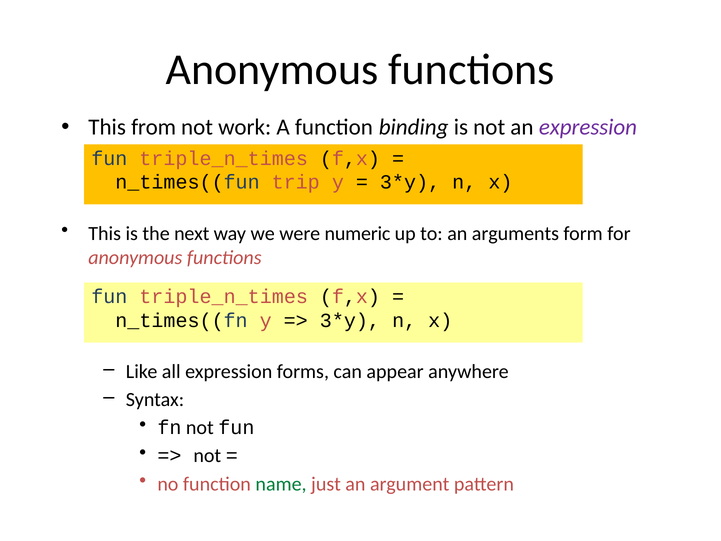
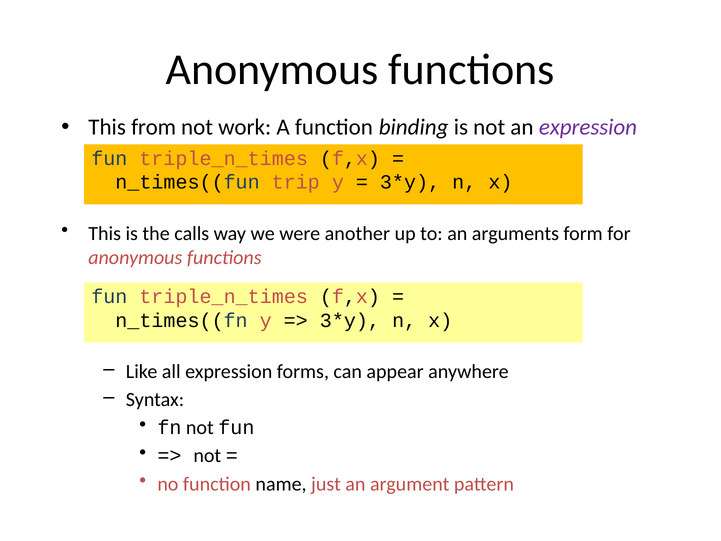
next: next -> calls (192, 233)
numeric: numeric -> another (357, 233)
name colour: green -> black (281, 484)
